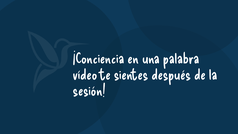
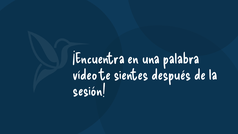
¡Conciencia: ¡Conciencia -> ¡Encuentra (99, 59)
